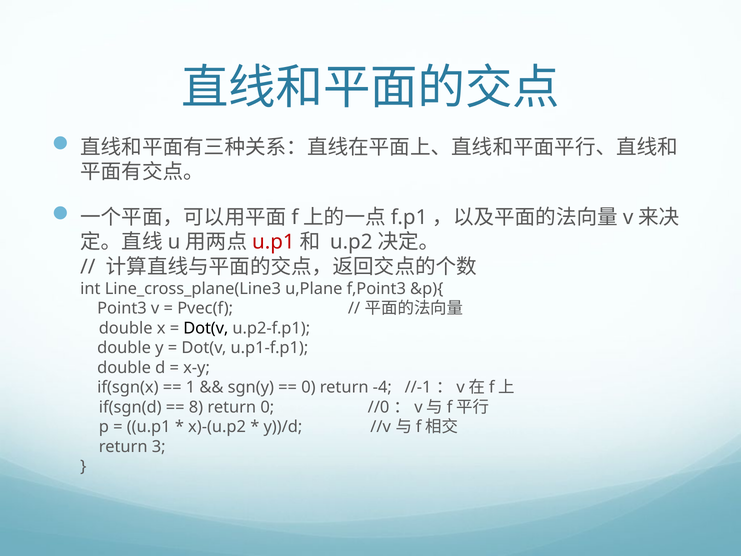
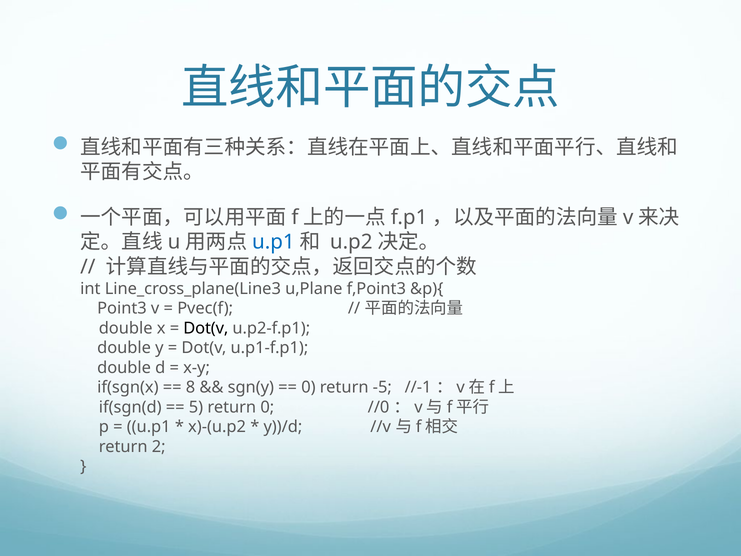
u.p1 colour: red -> blue (273, 242)
1: 1 -> 8 (191, 387)
-4: -4 -> -5 (382, 387)
8: 8 -> 5 (196, 407)
3: 3 -> 2 (159, 447)
